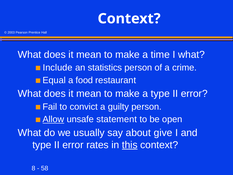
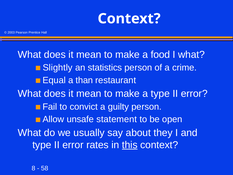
time: time -> food (160, 54)
Include: Include -> Slightly (58, 68)
food: food -> than (84, 80)
Allow underline: present -> none (53, 119)
give: give -> they (163, 133)
